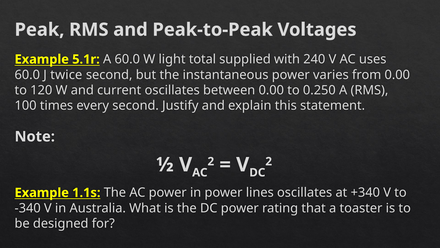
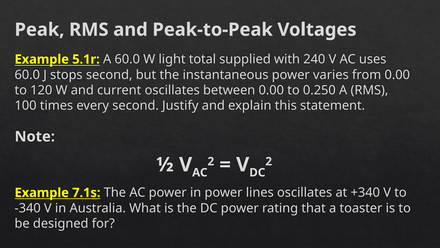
twice: twice -> stops (66, 75)
1.1s: 1.1s -> 7.1s (86, 192)
